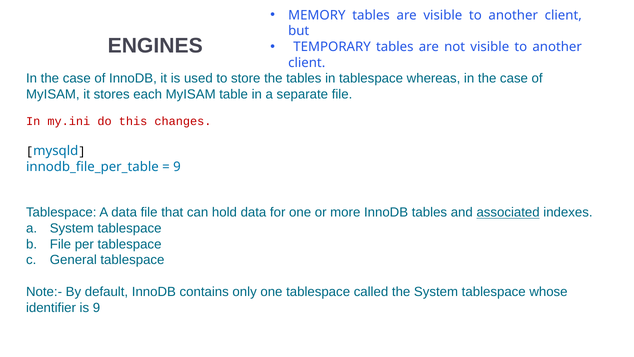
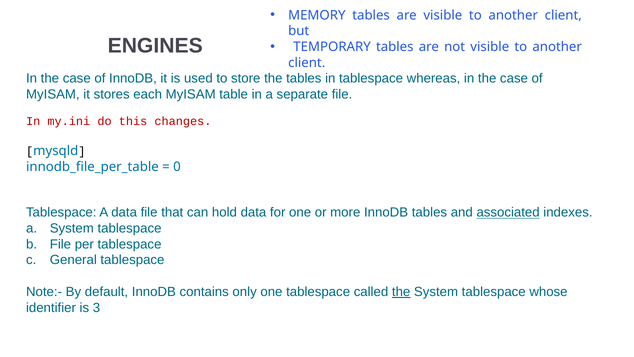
9: 9 -> 0 (177, 167)
the underline: none -> present (401, 292)
is 9: 9 -> 3 (97, 307)
